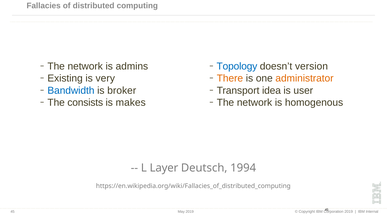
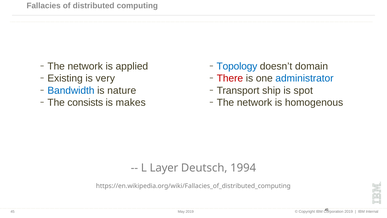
admins: admins -> applied (132, 66)
version: version -> domain (312, 66)
There colour: orange -> red (230, 78)
administrator colour: orange -> blue (304, 78)
broker: broker -> nature (122, 90)
idea: idea -> ship (271, 90)
user: user -> spot (303, 90)
